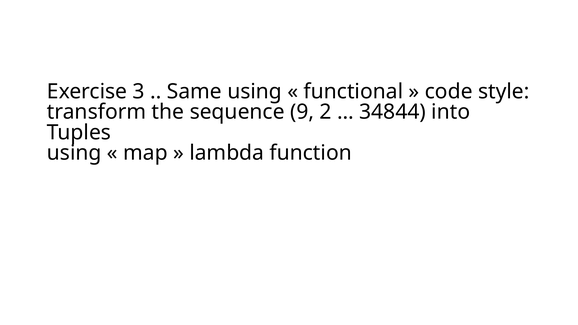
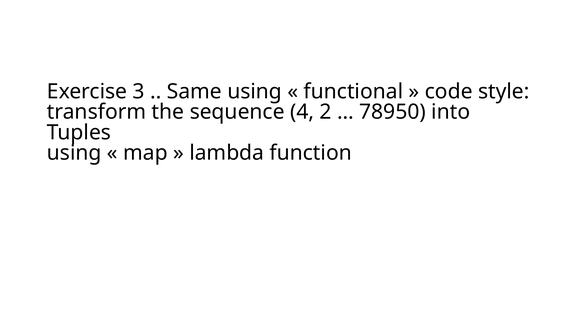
9: 9 -> 4 (302, 112)
34844: 34844 -> 78950 (393, 112)
